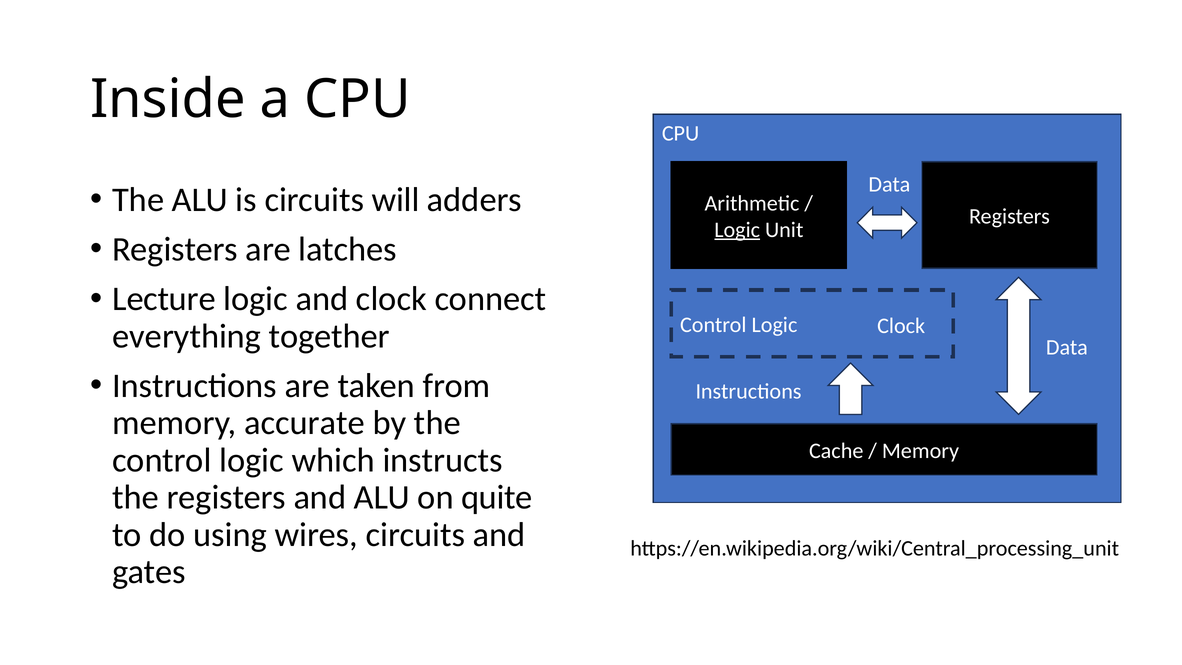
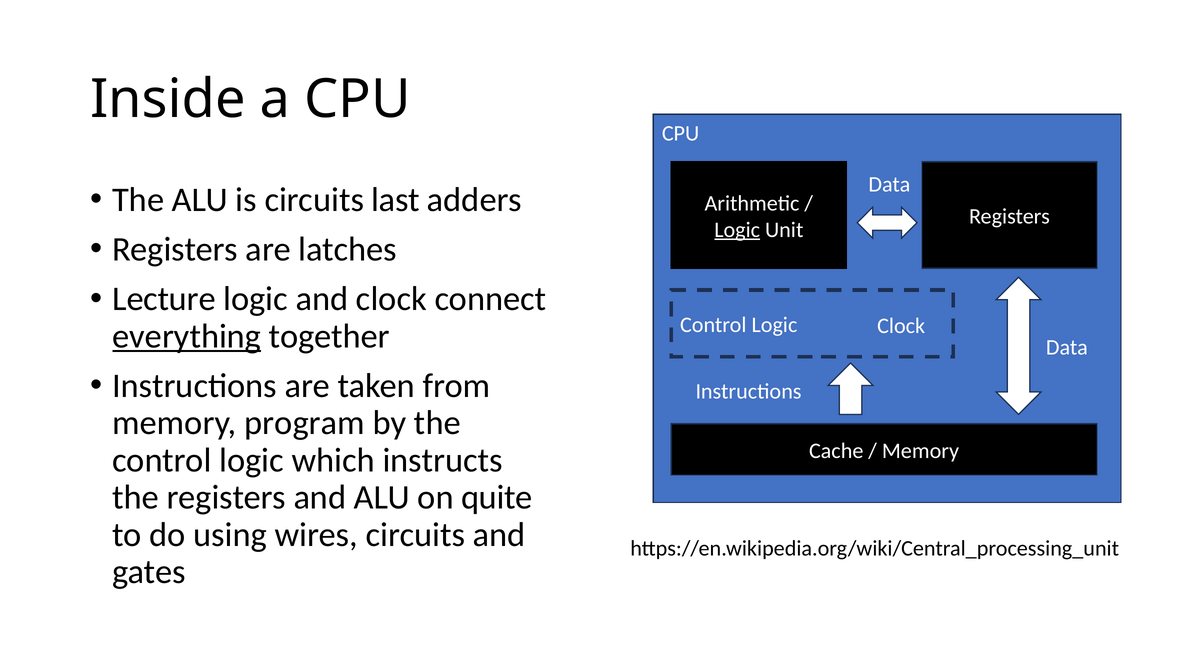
will: will -> last (396, 200)
everything underline: none -> present (187, 336)
accurate: accurate -> program (305, 423)
